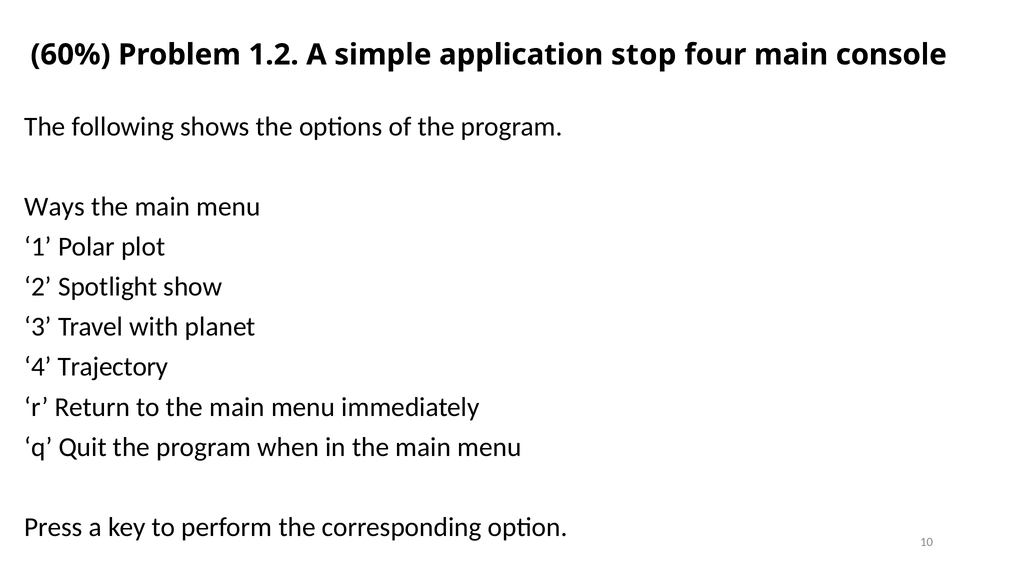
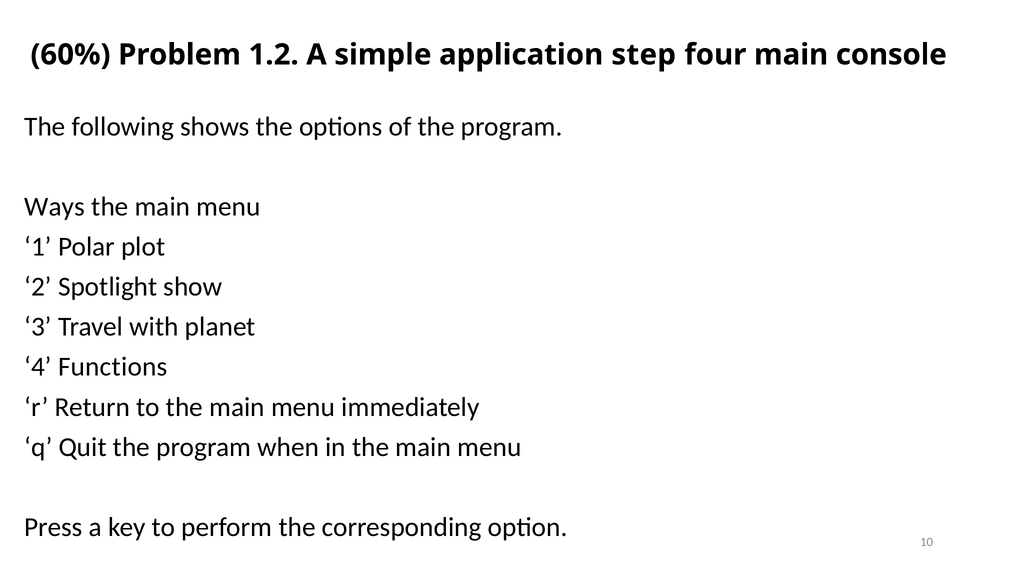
stop: stop -> step (644, 55)
Trajectory: Trajectory -> Functions (113, 367)
